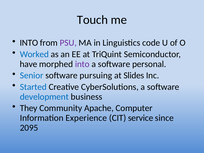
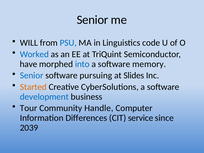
Touch: Touch -> Senior (93, 20)
INTO: INTO -> WILL (29, 43)
PSU colour: purple -> blue (68, 43)
into colour: purple -> blue (82, 64)
personal: personal -> memory (149, 64)
Started colour: blue -> orange (33, 87)
They: They -> Tour (29, 108)
Apache: Apache -> Handle (99, 108)
Experience: Experience -> Differences (86, 118)
2095: 2095 -> 2039 (29, 128)
